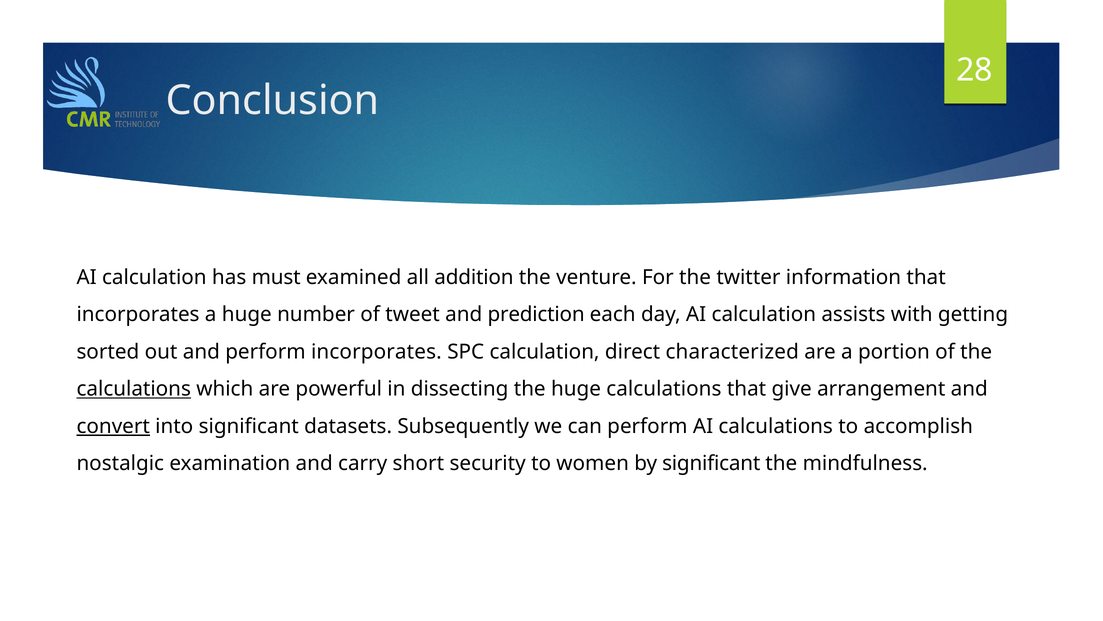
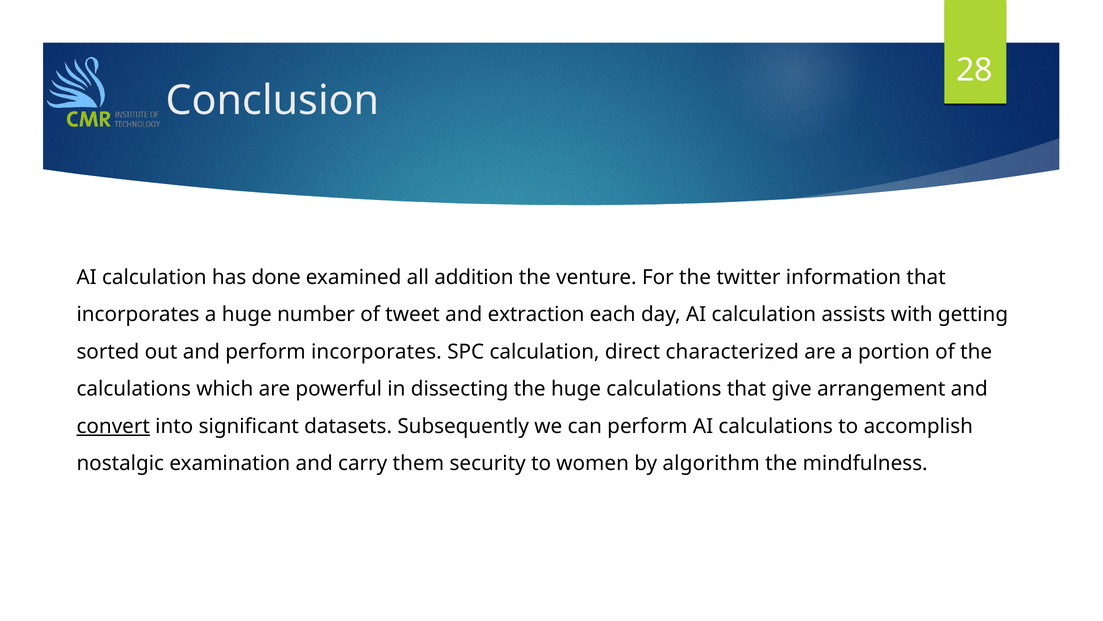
must: must -> done (276, 277)
prediction: prediction -> extraction (536, 314)
calculations underline: present -> none (134, 389)
short: short -> them (418, 463)
by significant: significant -> algorithm (711, 463)
